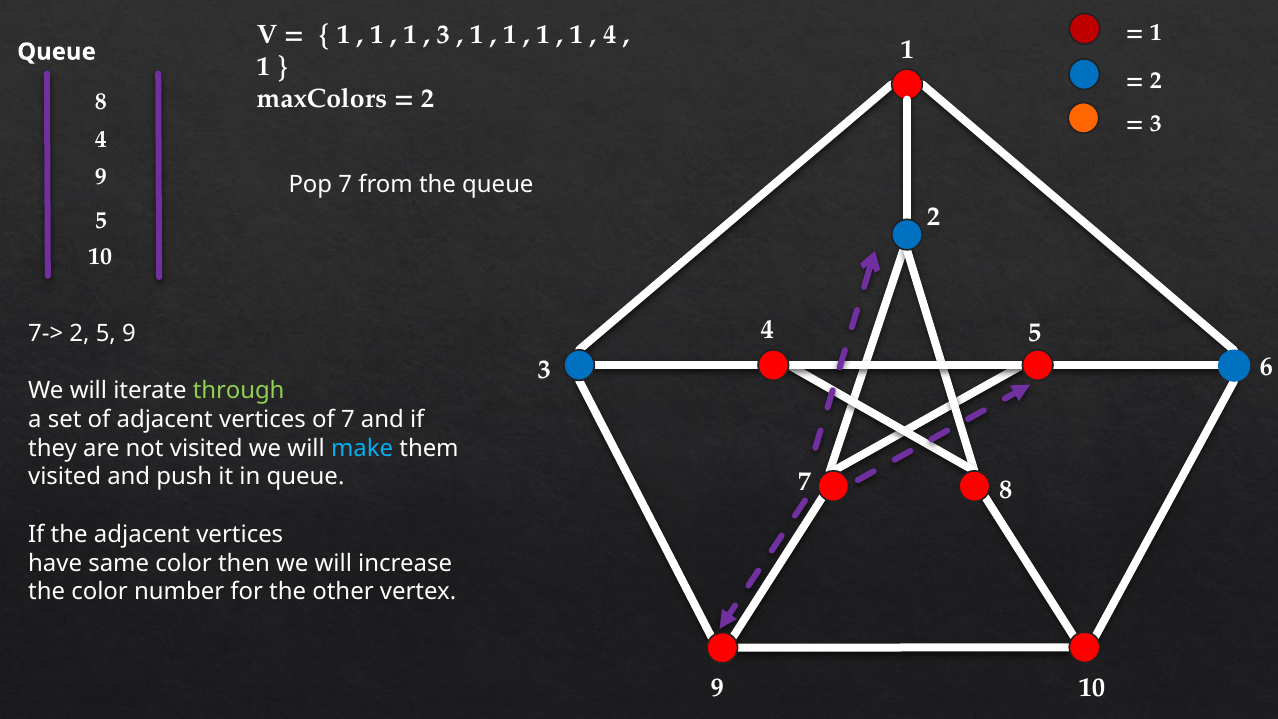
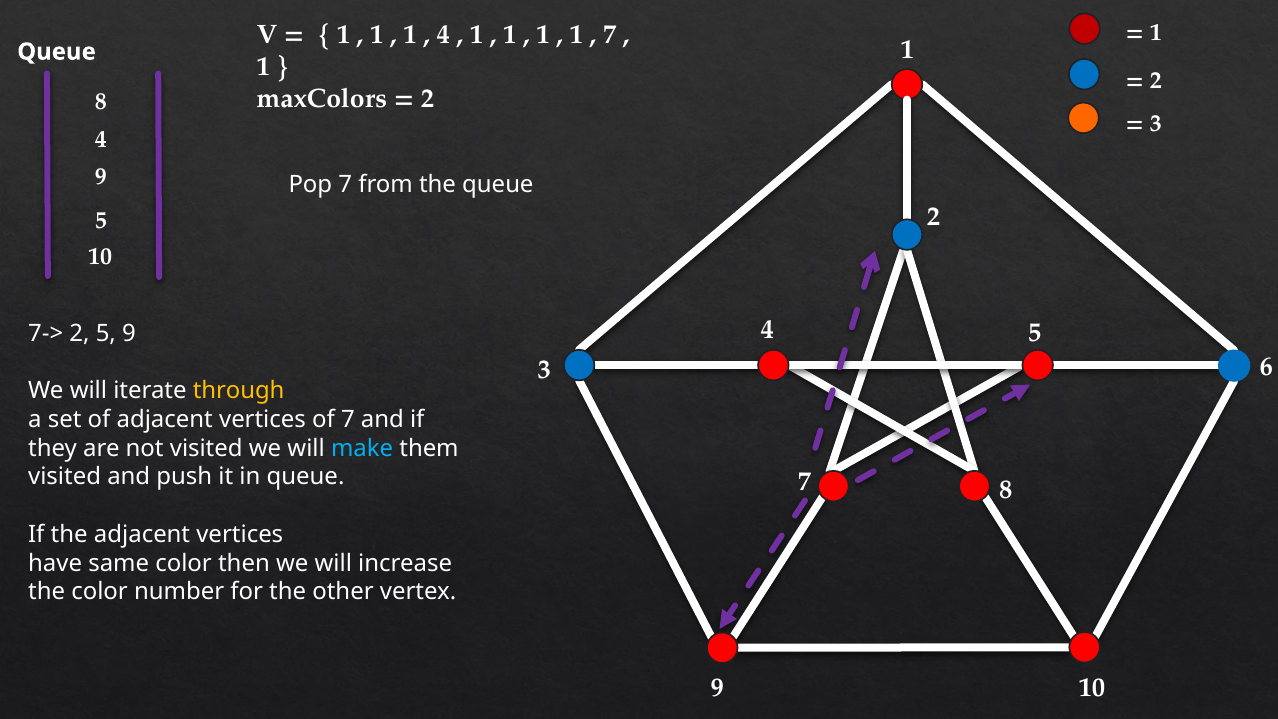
3: 3 -> 4 (443, 34)
4: 4 -> 7 (610, 34)
through colour: light green -> yellow (239, 391)
